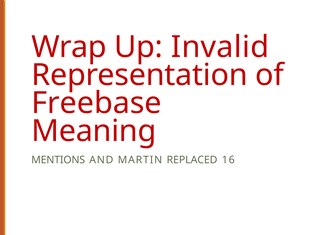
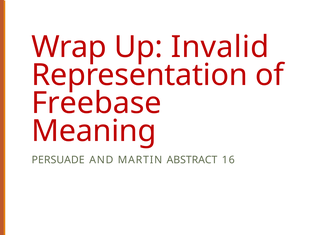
MENTIONS: MENTIONS -> PERSUADE (58, 160)
REPLACED: REPLACED -> ABSTRACT (192, 160)
